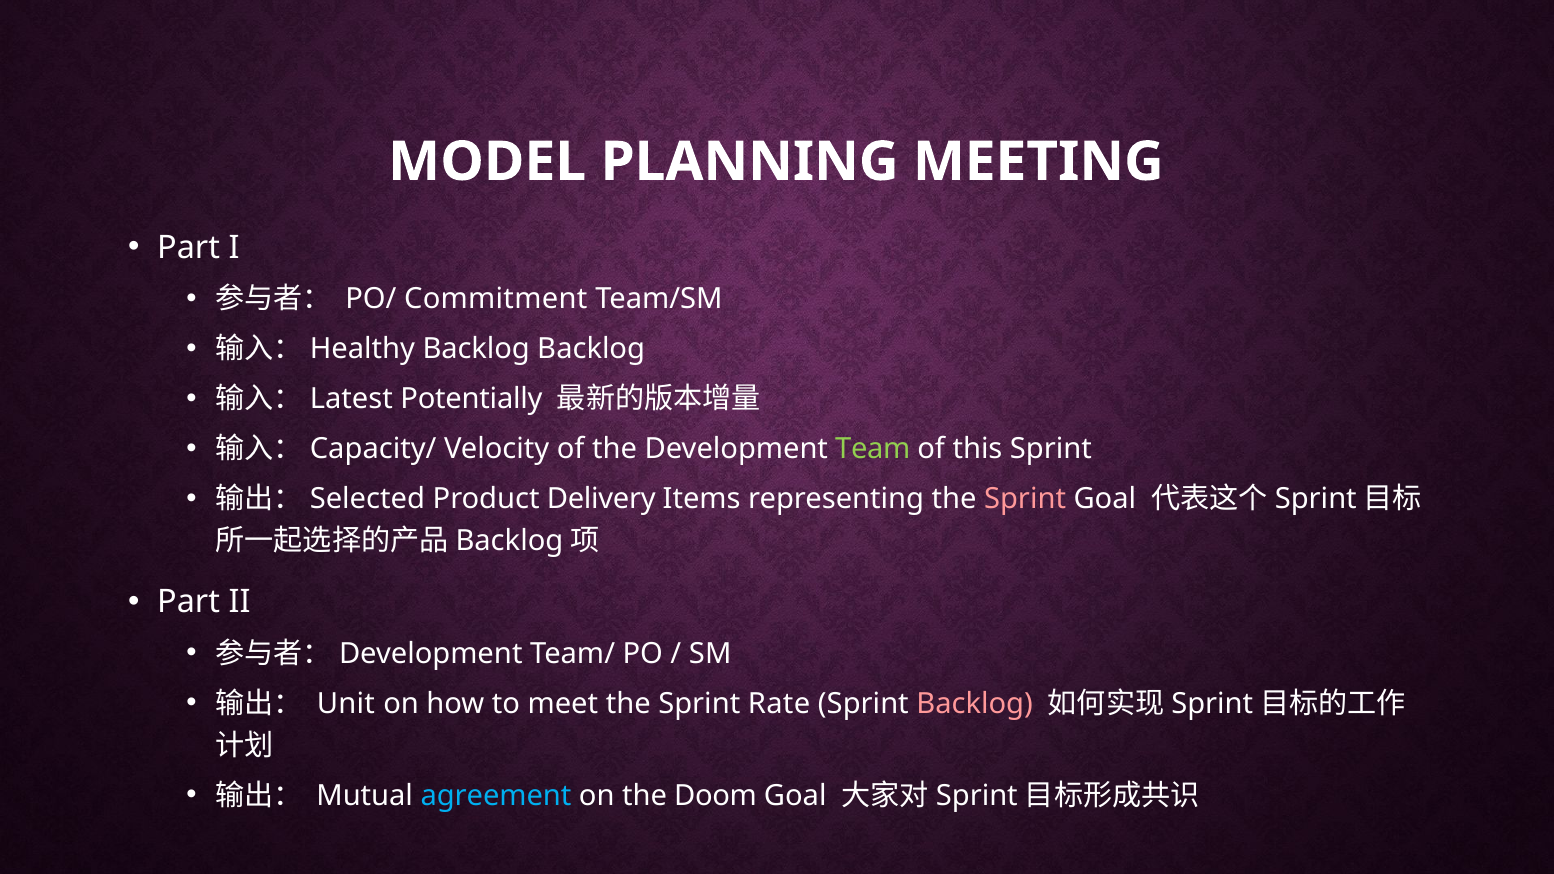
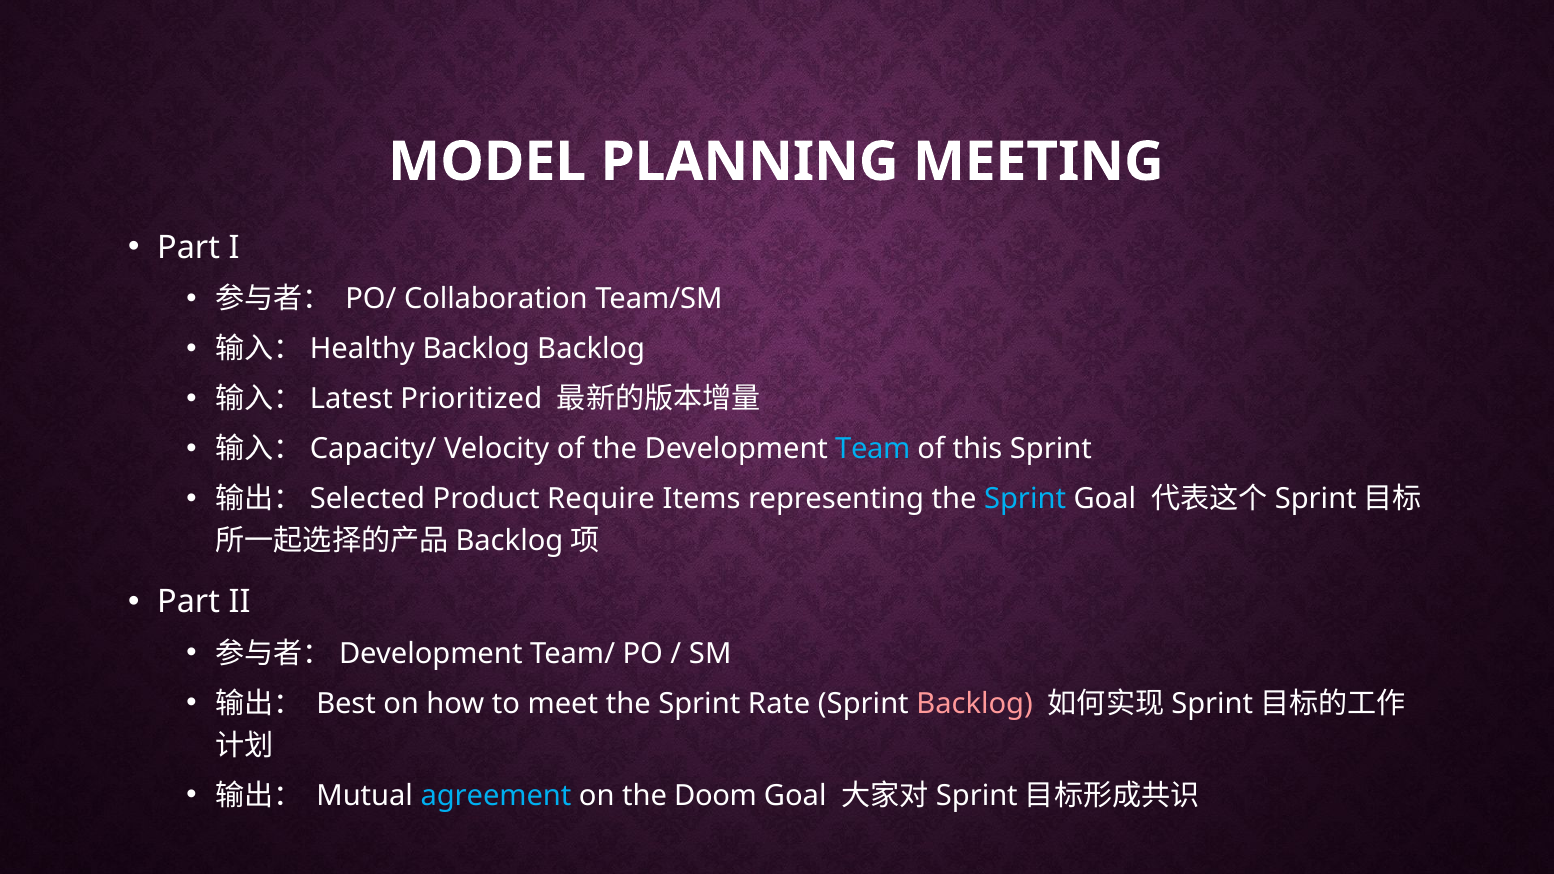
Commitment: Commitment -> Collaboration (496, 299)
Potentially: Potentially -> Prioritized (471, 399)
Team colour: light green -> light blue (873, 449)
Delivery: Delivery -> Require (601, 499)
Sprint colour: pink -> light blue (1025, 499)
Unit: Unit -> Best (346, 704)
